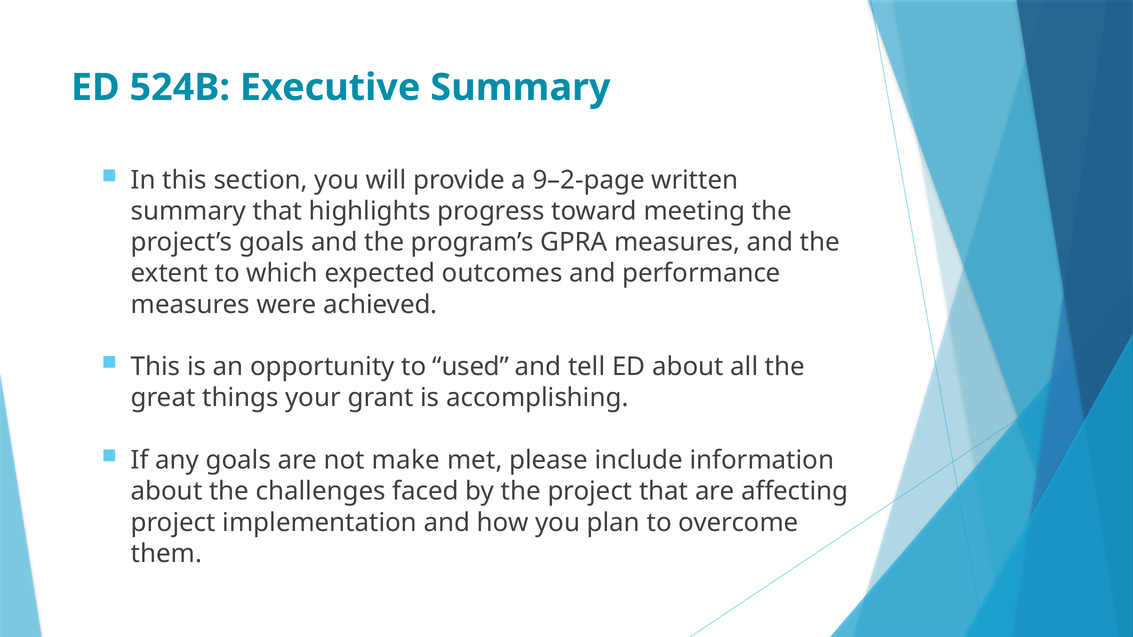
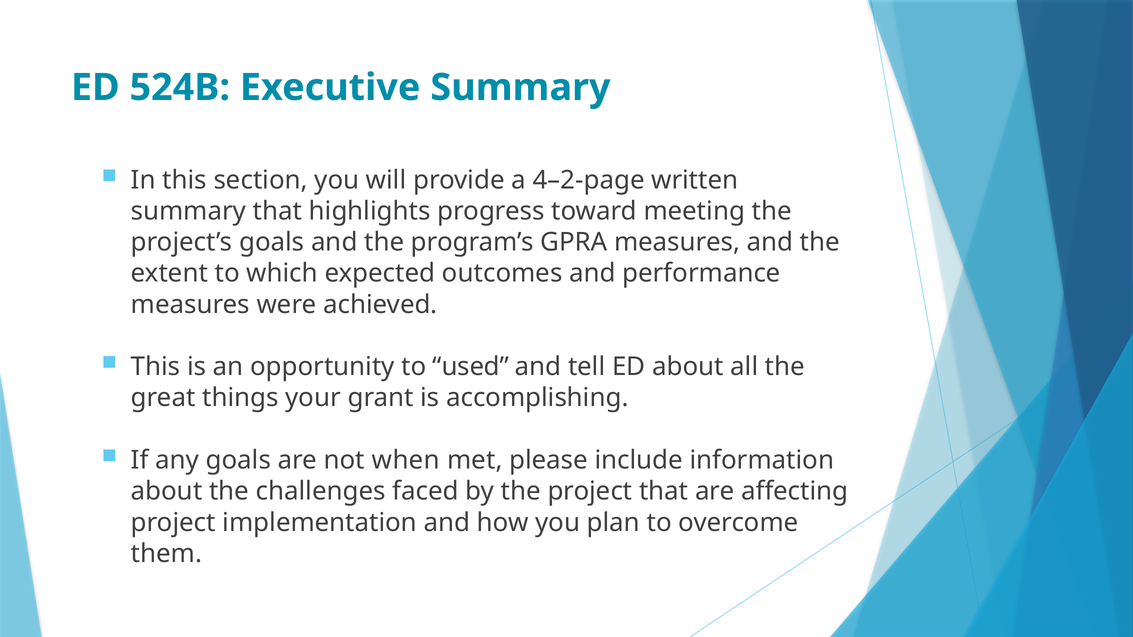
9–2-page: 9–2-page -> 4–2-page (589, 180)
make: make -> when (406, 460)
